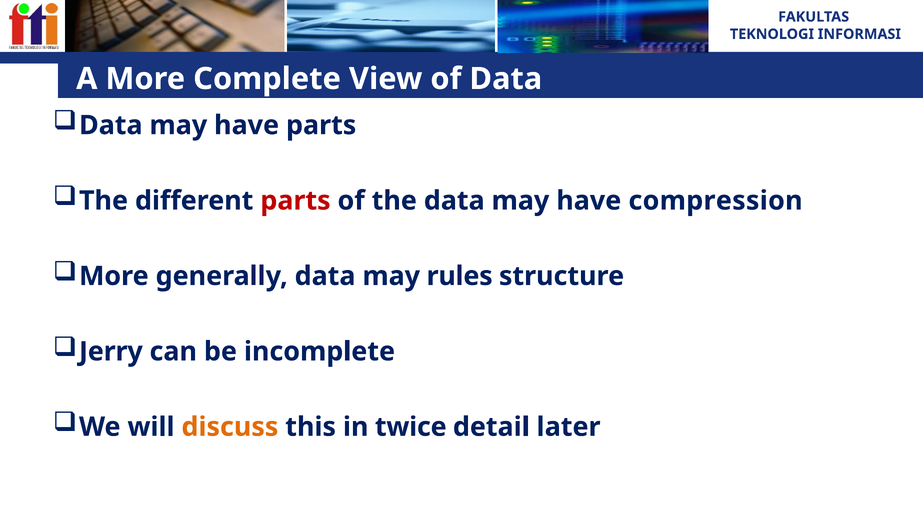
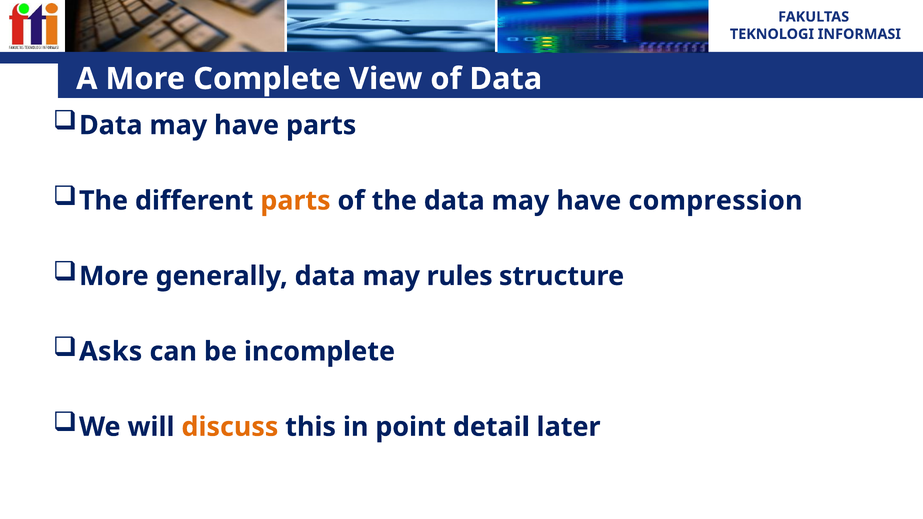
parts colour: red -> orange (295, 201)
Jerry: Jerry -> Asks (111, 352)
twice: twice -> point (411, 427)
